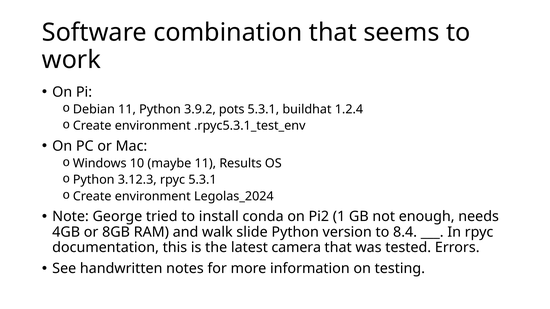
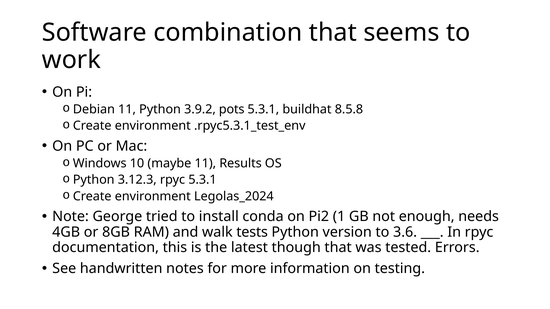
1.2.4: 1.2.4 -> 8.5.8 (349, 109)
slide: slide -> tests (252, 232)
8.4: 8.4 -> 3.6 (405, 232)
camera: camera -> though (296, 248)
